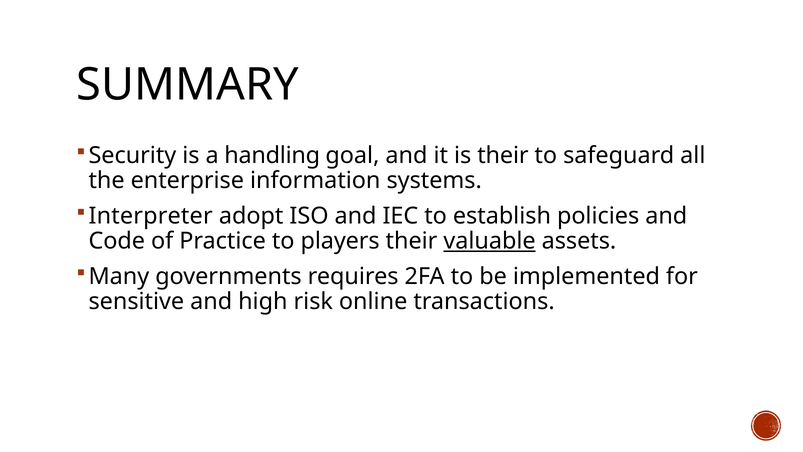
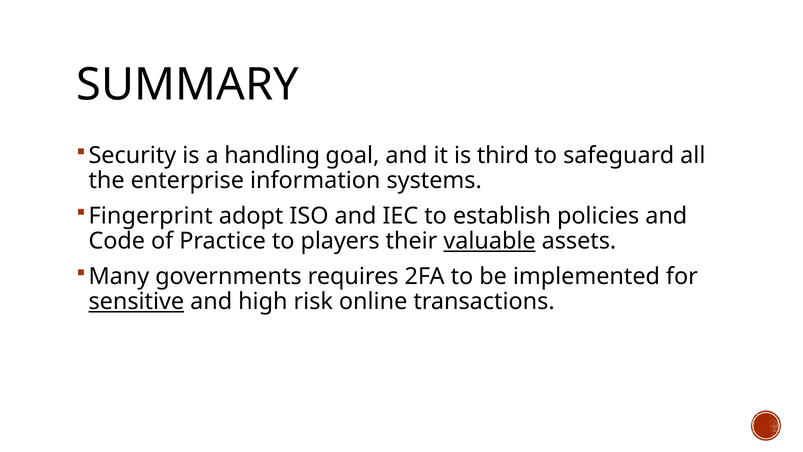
is their: their -> third (503, 155)
Interpreter: Interpreter -> Fingerprint (151, 216)
sensitive underline: none -> present (136, 302)
